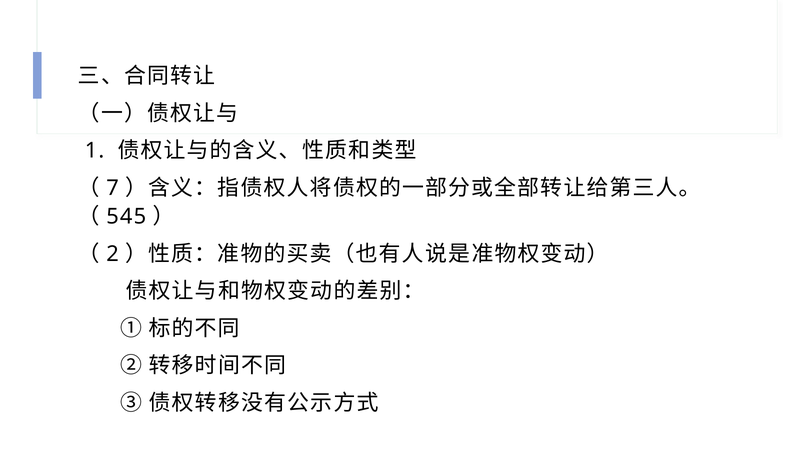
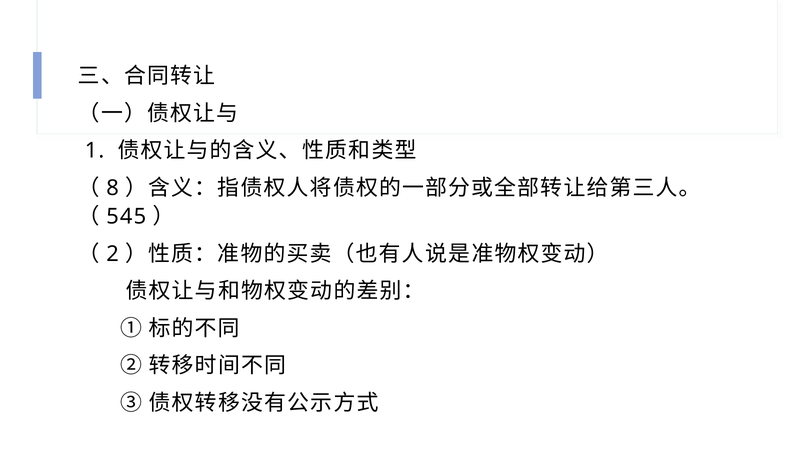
7: 7 -> 8 (113, 188)
